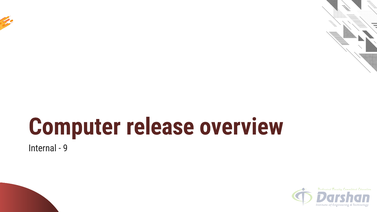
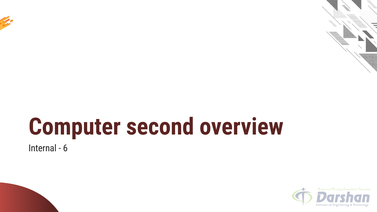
release: release -> second (160, 127)
9: 9 -> 6 (65, 148)
